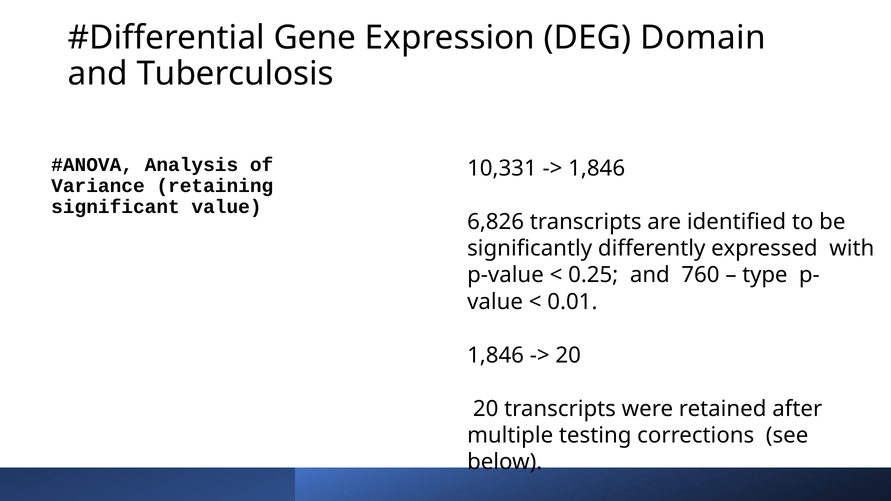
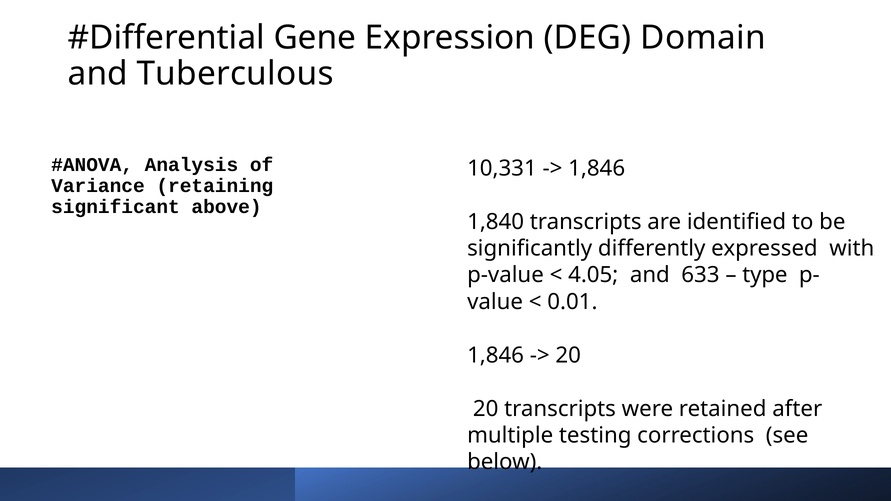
Tuberculosis: Tuberculosis -> Tuberculous (235, 74)
significant value: value -> above (227, 207)
6,826: 6,826 -> 1,840 (496, 222)
0.25: 0.25 -> 4.05 (593, 275)
760: 760 -> 633 (700, 275)
